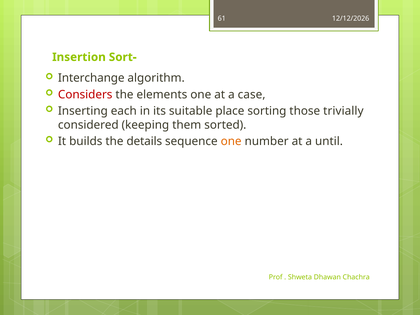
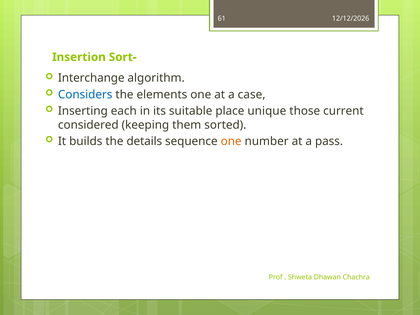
Considers colour: red -> blue (85, 94)
sorting: sorting -> unique (267, 111)
trivially: trivially -> current (343, 111)
until: until -> pass (329, 141)
